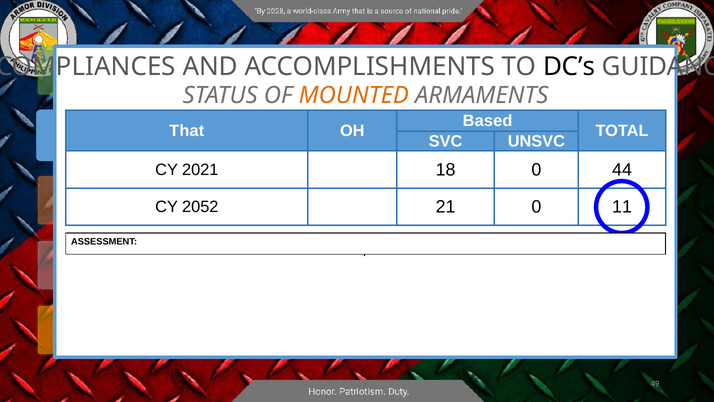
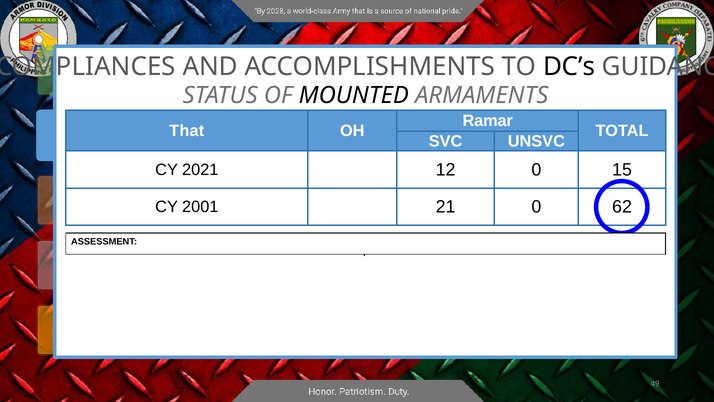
MOUNTED colour: orange -> black (354, 95)
Based: Based -> Ramar (488, 121)
18: 18 -> 12 (446, 170)
44: 44 -> 15 (622, 170)
2052: 2052 -> 2001 (200, 207)
11: 11 -> 62 (622, 207)
